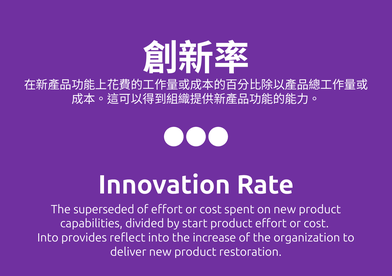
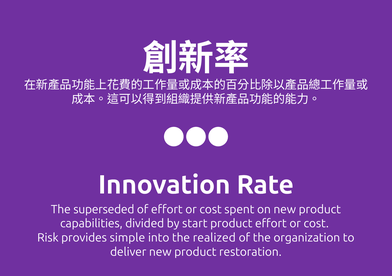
Into: Into -> Risk (48, 238)
reflect: reflect -> simple (127, 238)
increase: increase -> realized (214, 238)
